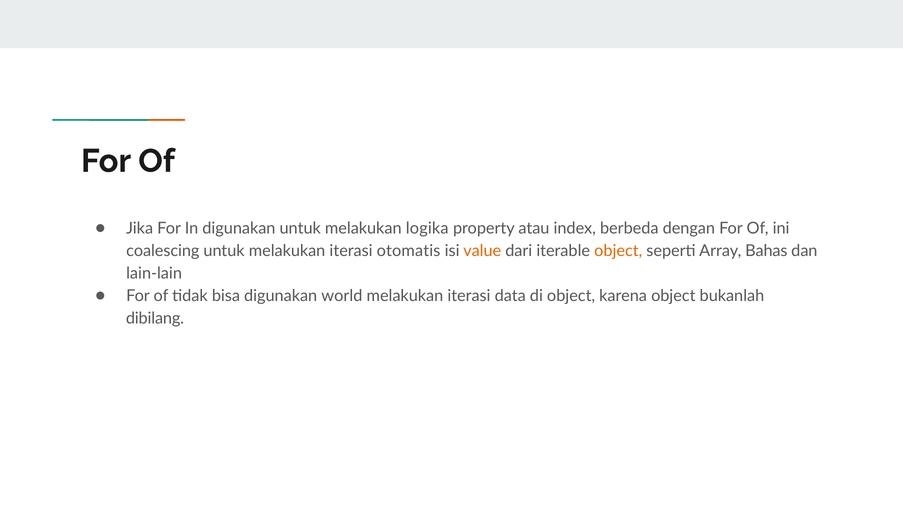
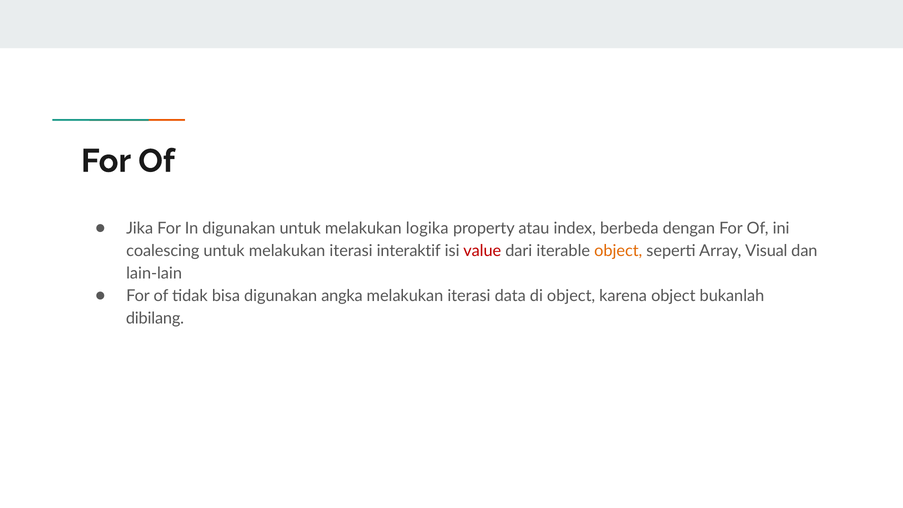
otomatis: otomatis -> interaktif (409, 251)
value colour: orange -> red (482, 251)
Bahas: Bahas -> Visual (766, 251)
world: world -> angka (342, 296)
